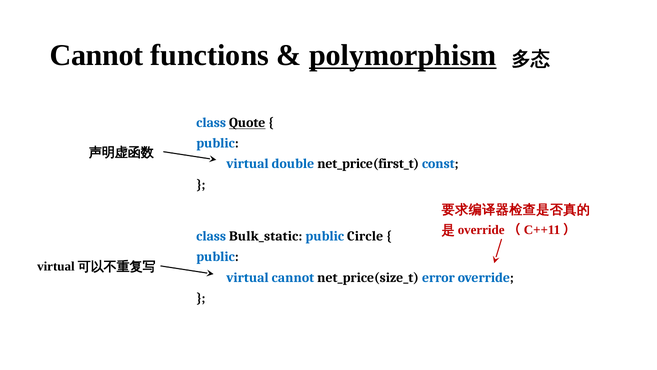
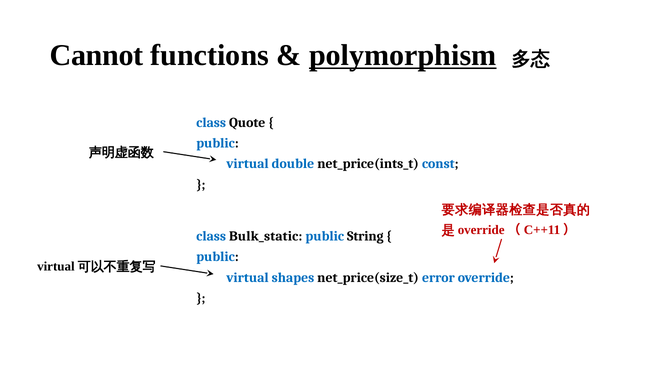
Quote underline: present -> none (247, 123)
net_price(first_t: net_price(first_t -> net_price(ints_t (368, 164)
Circle: Circle -> String (365, 236)
virtual cannot: cannot -> shapes (293, 277)
